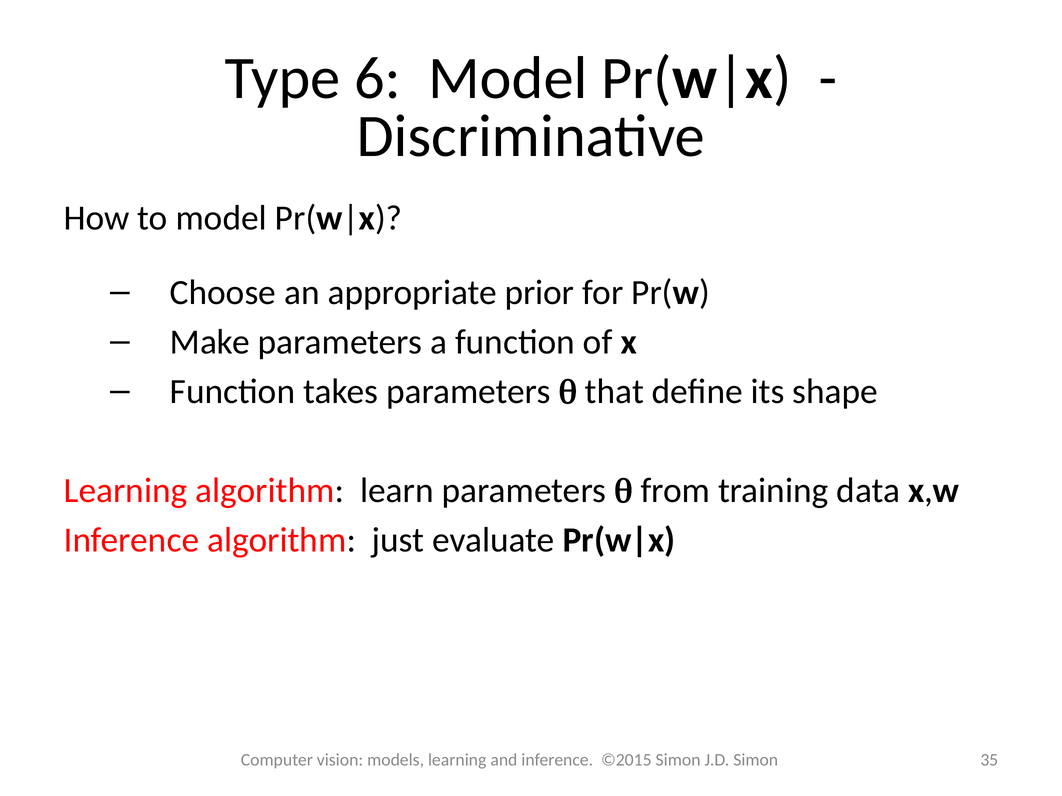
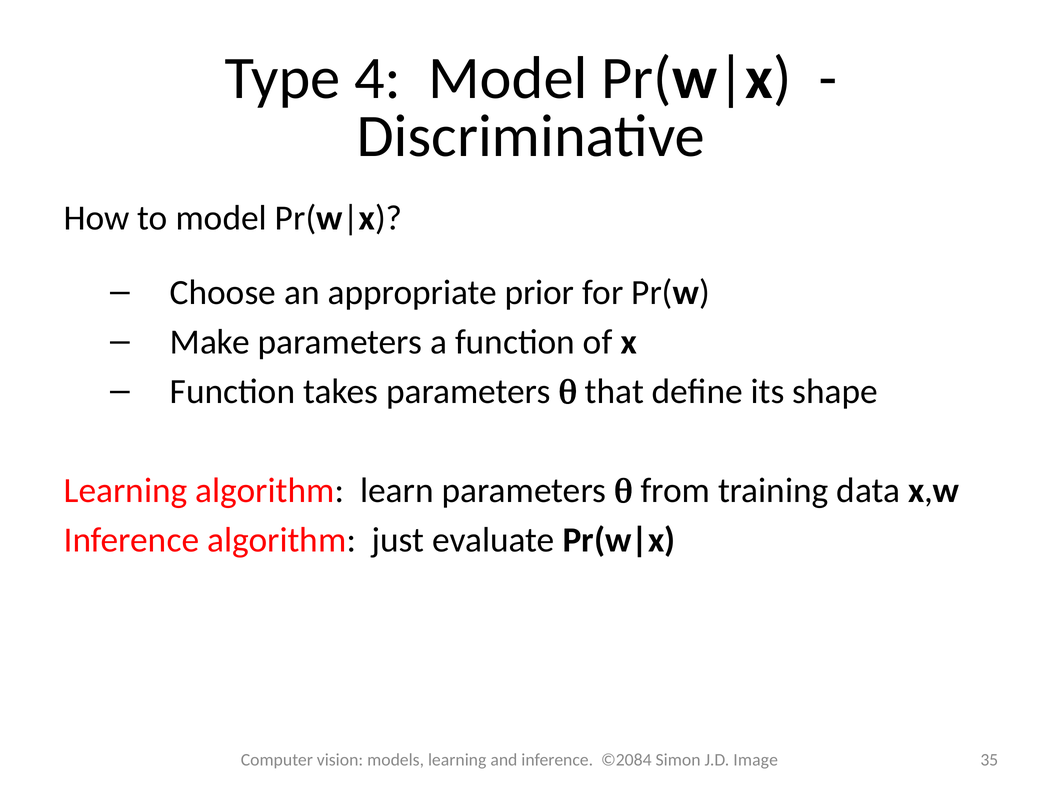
6: 6 -> 4 (378, 78)
©2015: ©2015 -> ©2084 (626, 761)
J.D Simon: Simon -> Image (756, 761)
